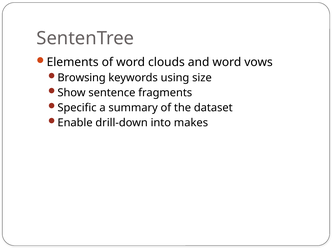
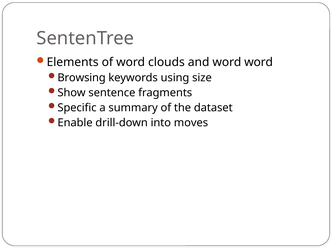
word vows: vows -> word (259, 62)
makes: makes -> moves (191, 123)
